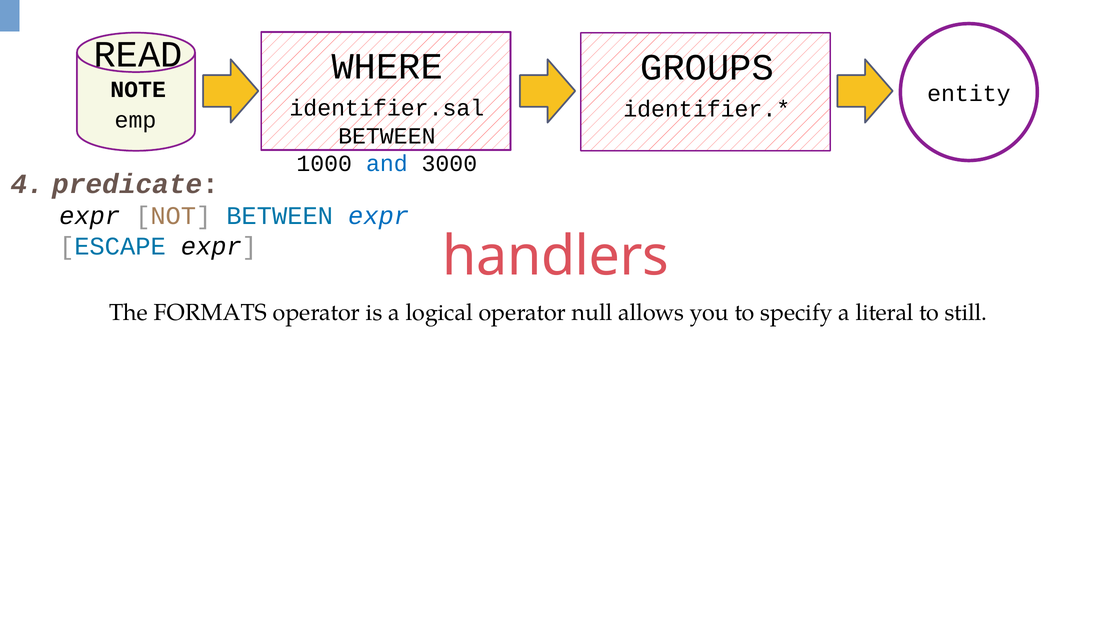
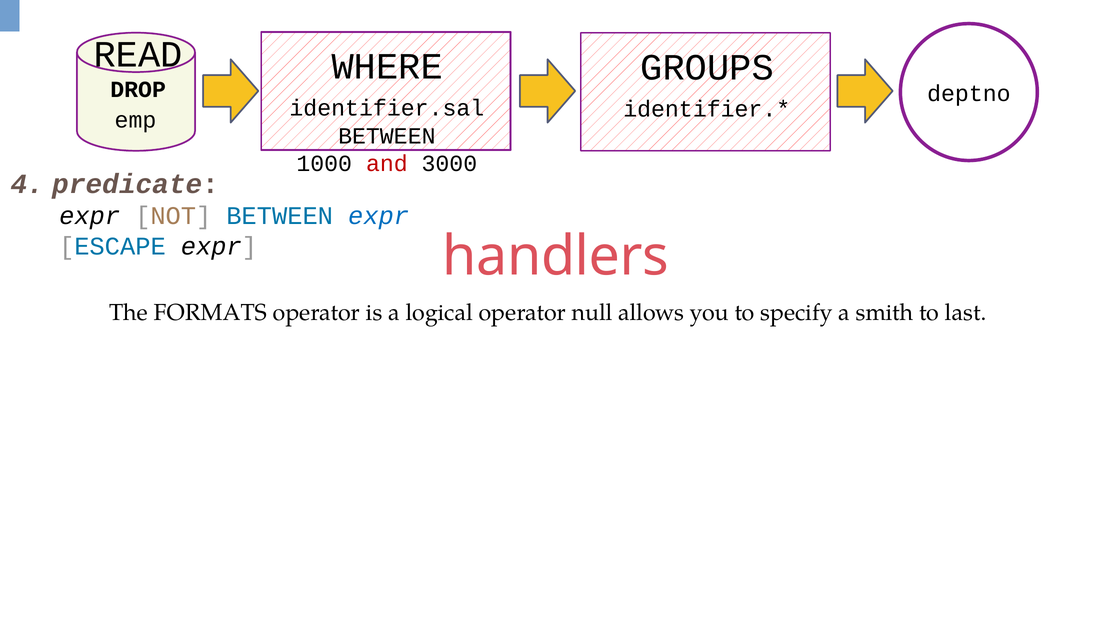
NOTE: NOTE -> DROP (138, 90)
entity: entity -> deptno (969, 93)
and colour: blue -> red (387, 164)
literal: literal -> smith (885, 312)
still: still -> last (966, 312)
